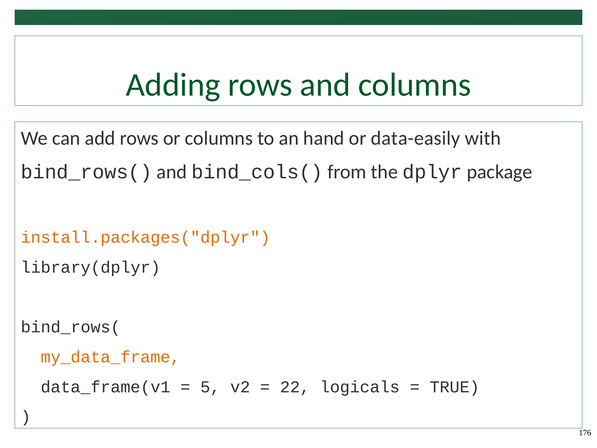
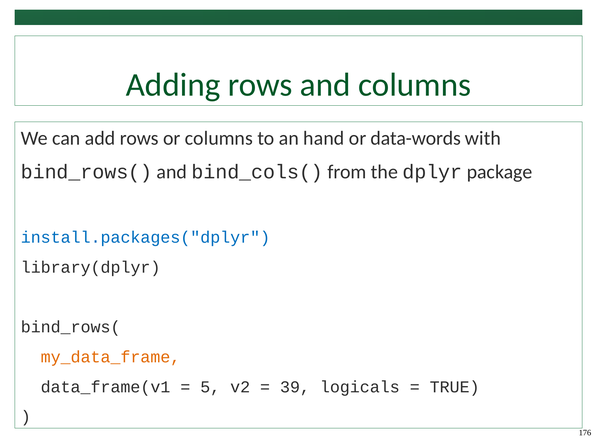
data-easily: data-easily -> data-words (416, 138)
install.packages("dplyr colour: orange -> blue (145, 237)
22: 22 -> 39 (295, 387)
